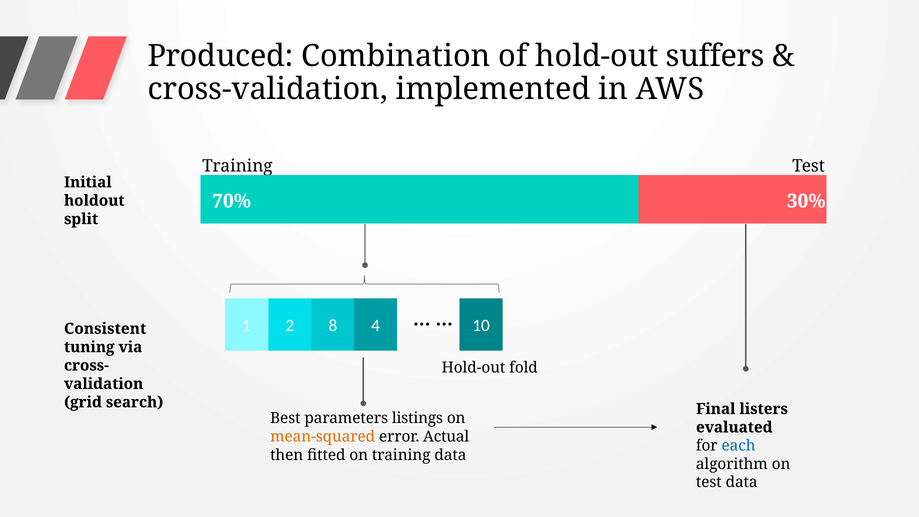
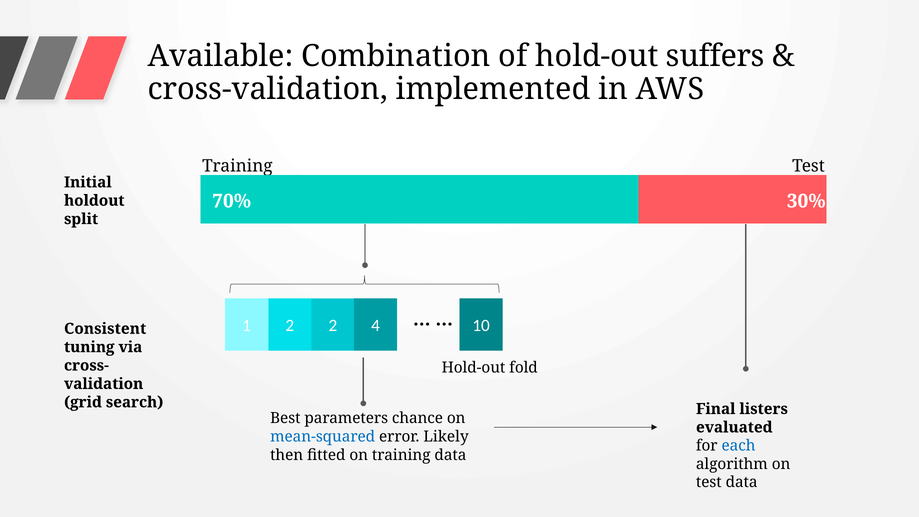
Produced: Produced -> Available (221, 56)
2 8: 8 -> 2 (333, 326)
listings: listings -> chance (417, 418)
mean-squared colour: orange -> blue (323, 437)
Actual: Actual -> Likely (446, 437)
